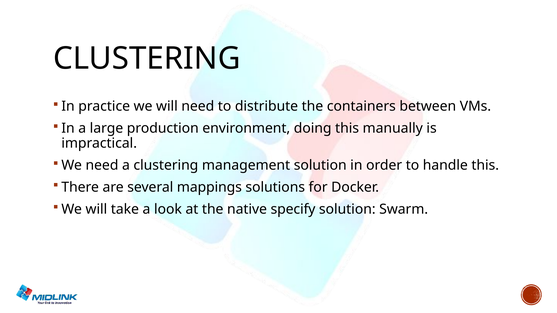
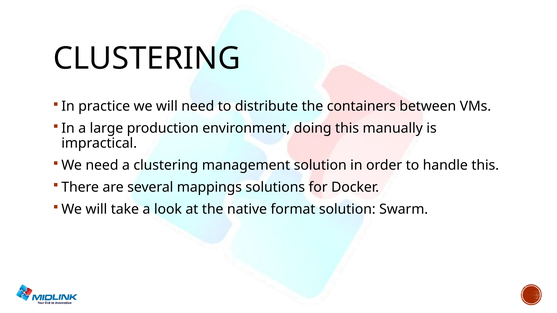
specify: specify -> format (293, 209)
